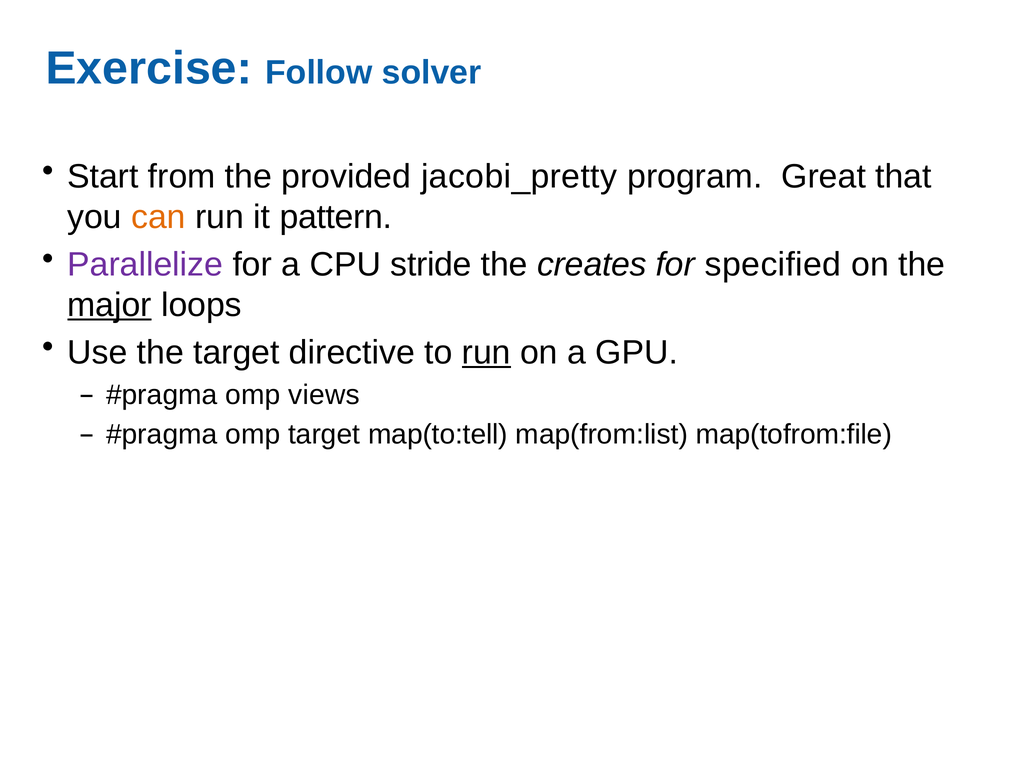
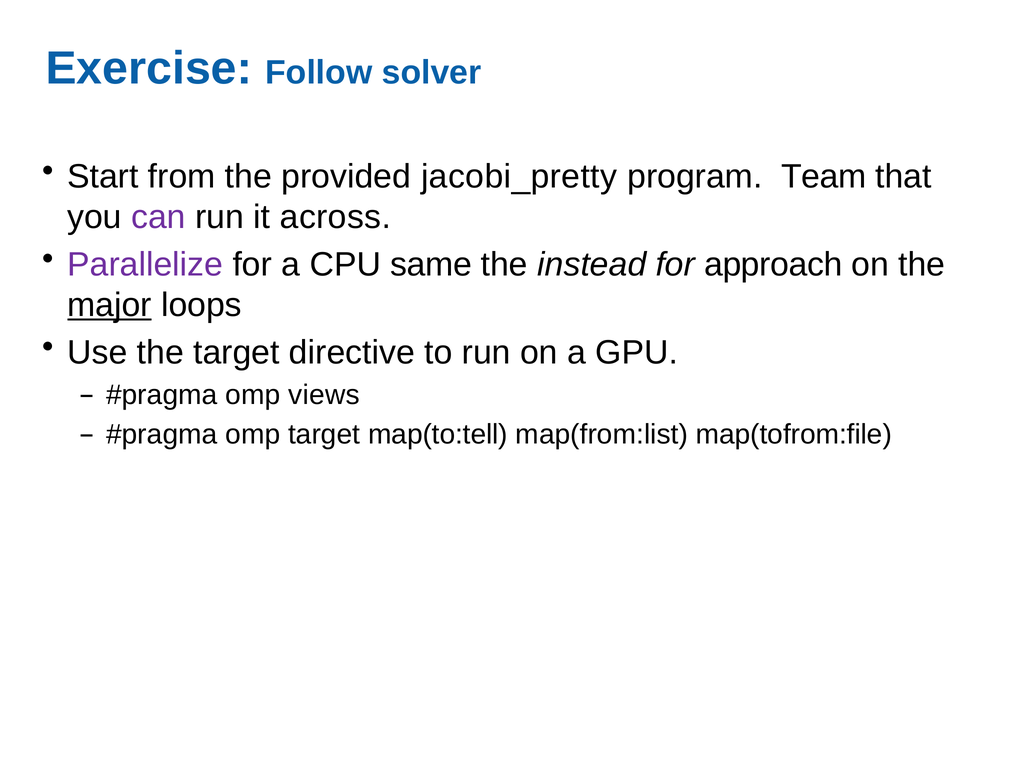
Great: Great -> Team (824, 177)
can colour: orange -> purple (158, 217)
pattern: pattern -> across (335, 217)
stride: stride -> same (431, 265)
creates: creates -> instead (592, 265)
specified: specified -> approach (773, 265)
run underline: present -> none (486, 353)
